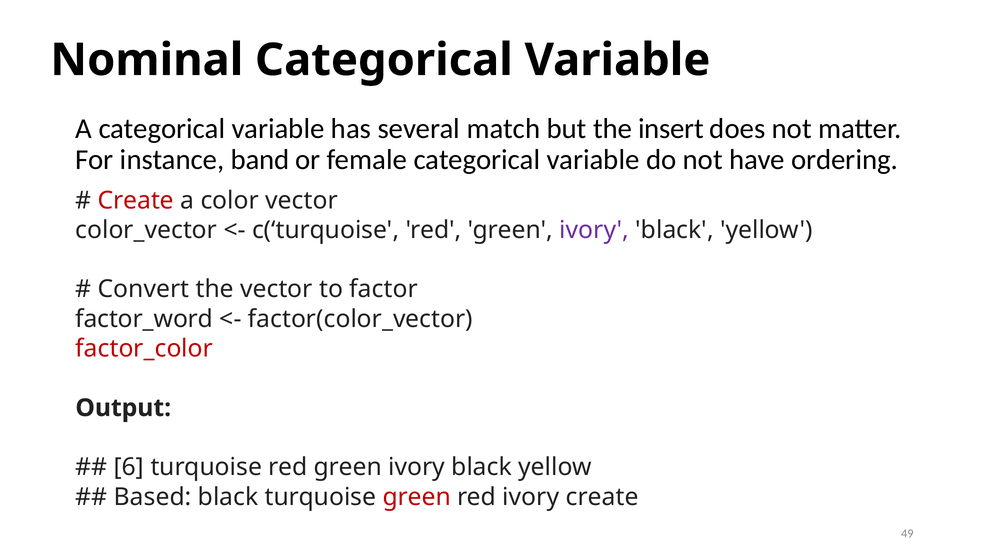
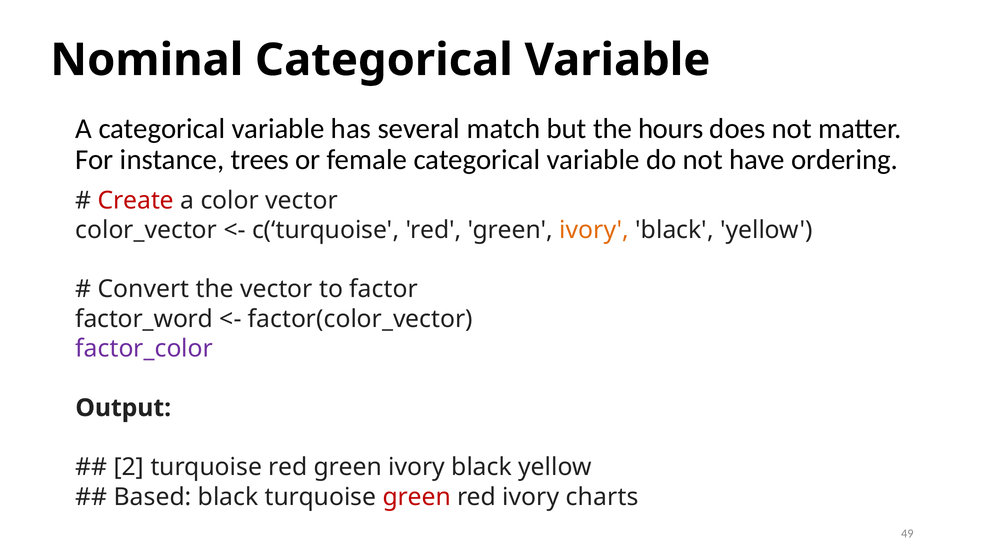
insert: insert -> hours (671, 129)
band: band -> trees (260, 160)
ivory colour: purple -> orange (594, 230)
factor_color colour: red -> purple (144, 349)
6: 6 -> 2 (129, 467)
ivory create: create -> charts (602, 497)
